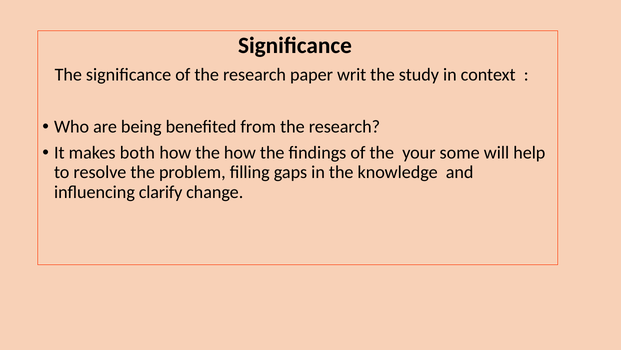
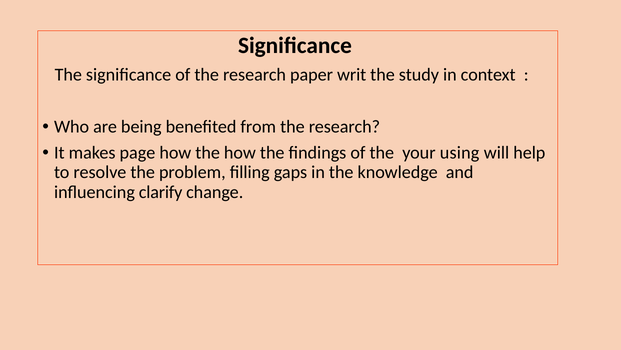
both: both -> page (137, 153)
some: some -> using (460, 153)
